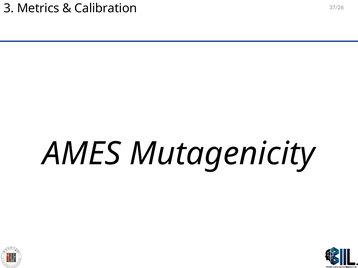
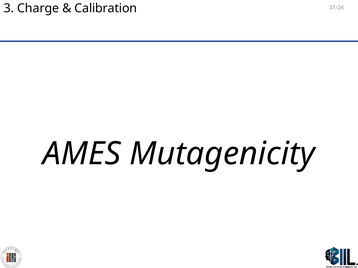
Metrics: Metrics -> Charge (38, 8)
